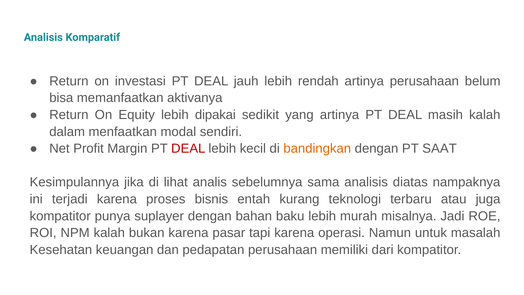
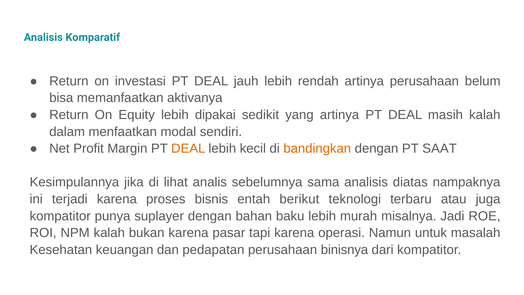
DEAL colour: red -> orange (188, 148)
kurang: kurang -> berikut (299, 199)
memiliki: memiliki -> binisnya (344, 250)
